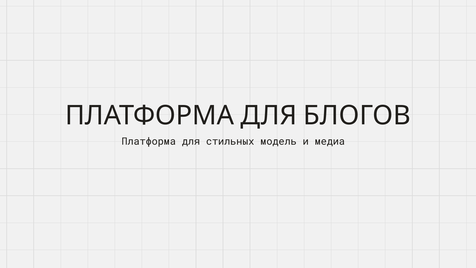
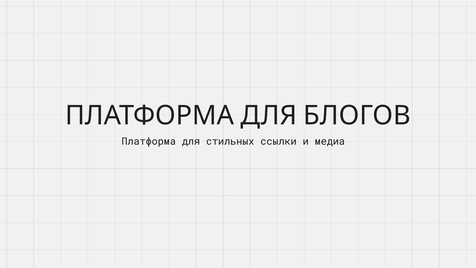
модель: модель -> ссылки (279, 141)
